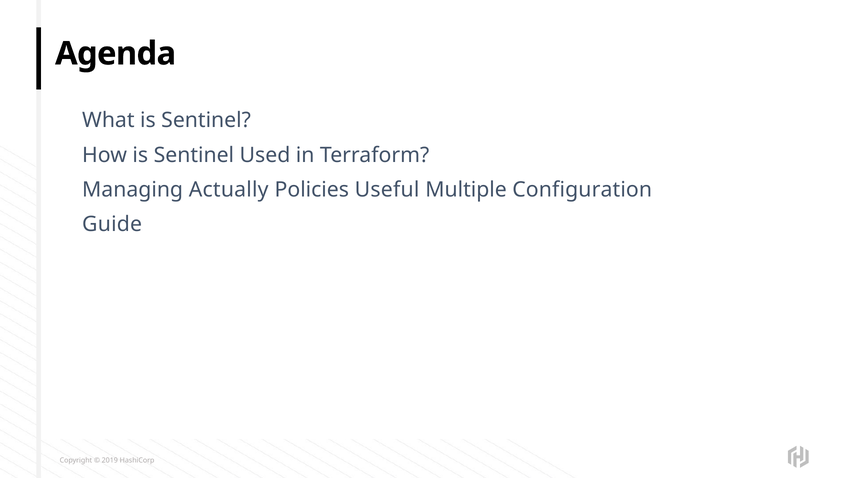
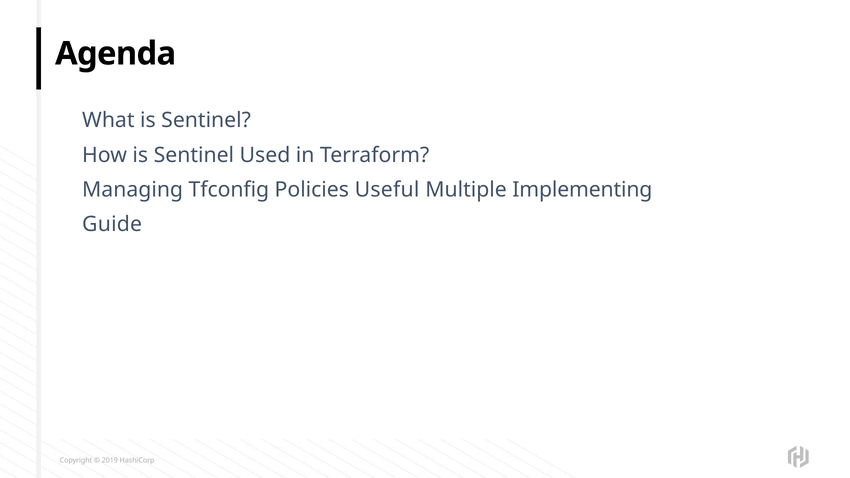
Actually: Actually -> Tfconfig (229, 190)
Configuration: Configuration -> Implementing (582, 190)
